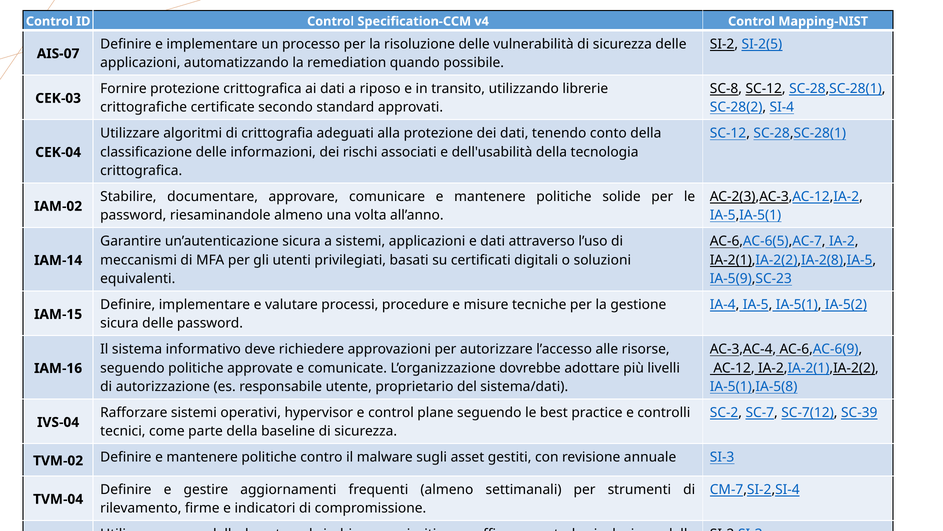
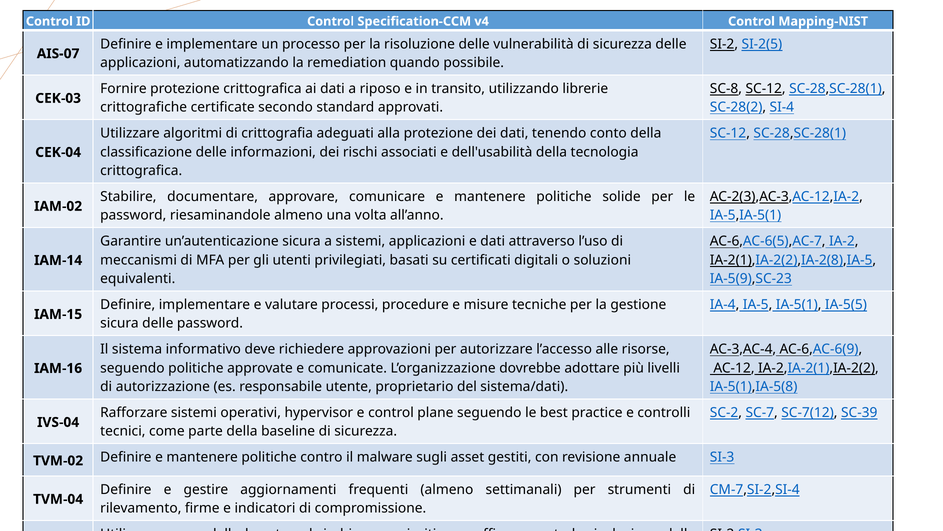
IA-5(2: IA-5(2 -> IA-5(5 (846, 304)
